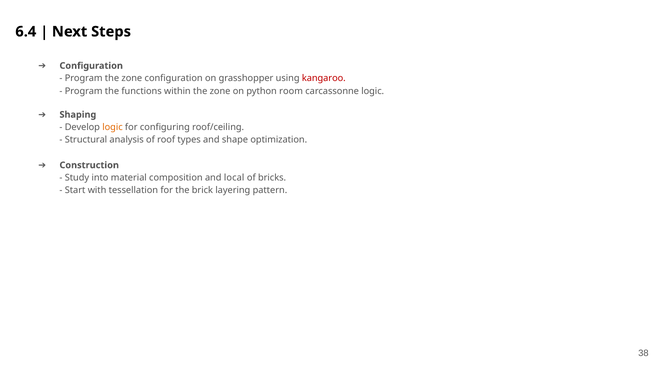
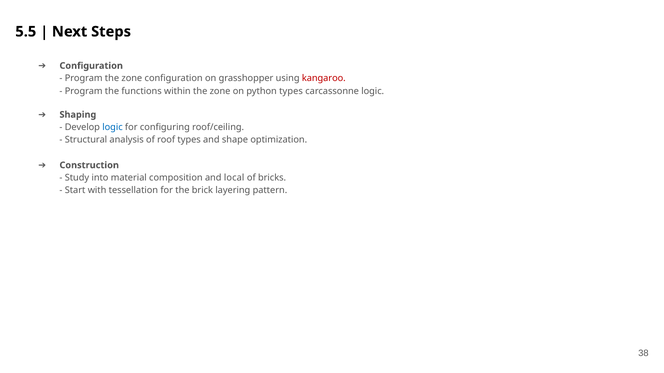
6.4: 6.4 -> 5.5 (26, 32)
python room: room -> types (291, 91)
logic colour: orange -> blue (113, 127)
